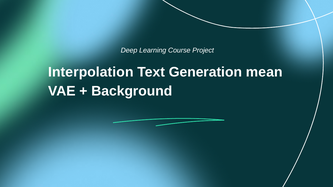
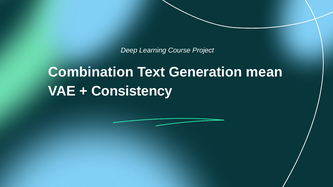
Interpolation: Interpolation -> Combination (91, 72)
Background: Background -> Consistency (132, 91)
